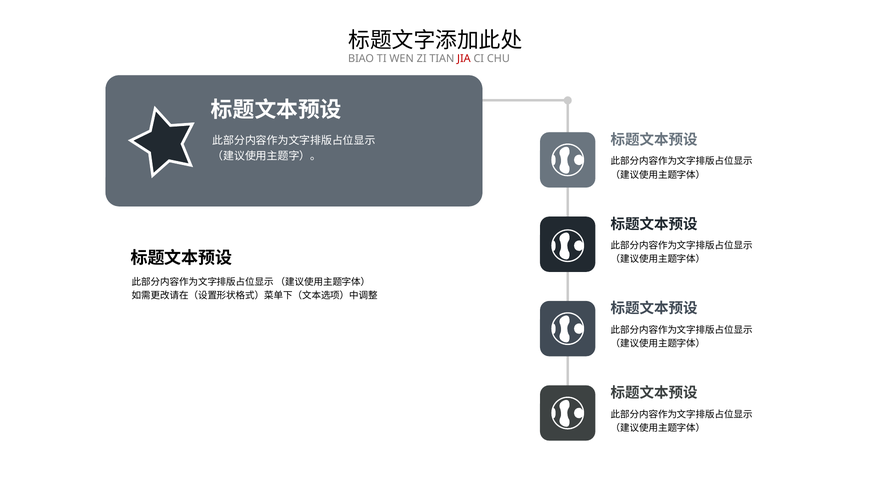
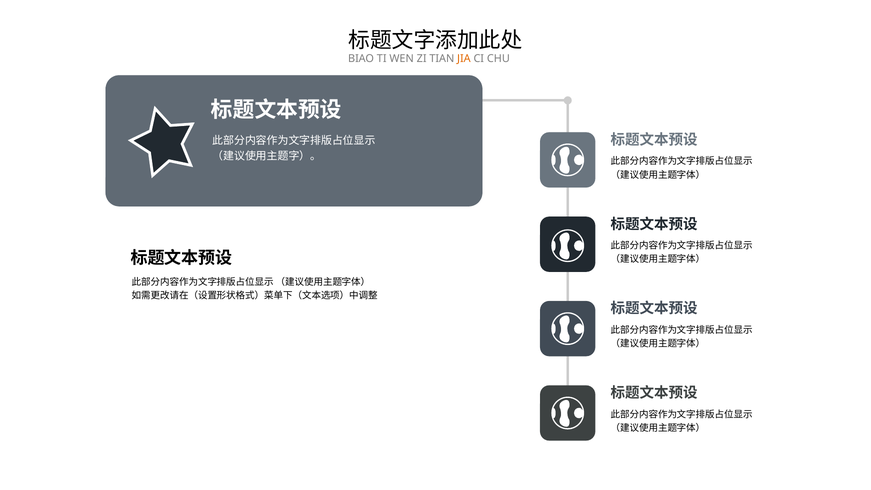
JIA colour: red -> orange (464, 58)
